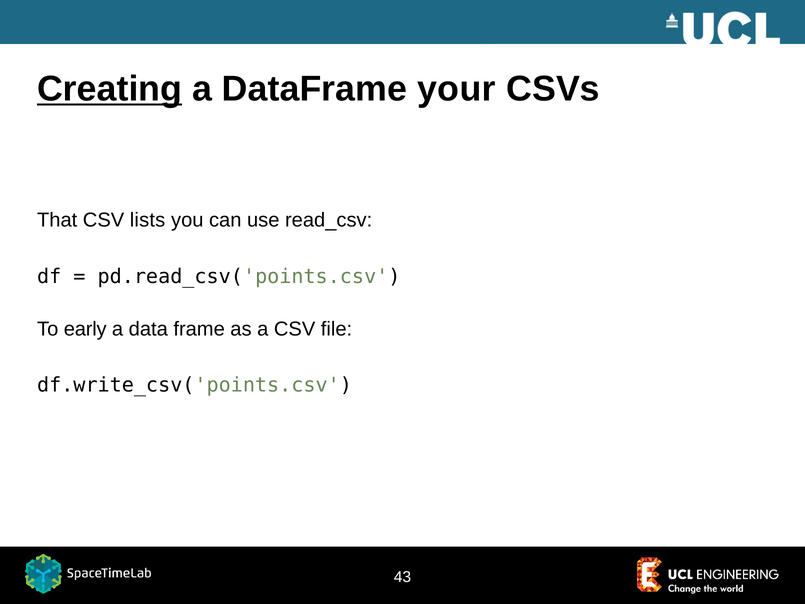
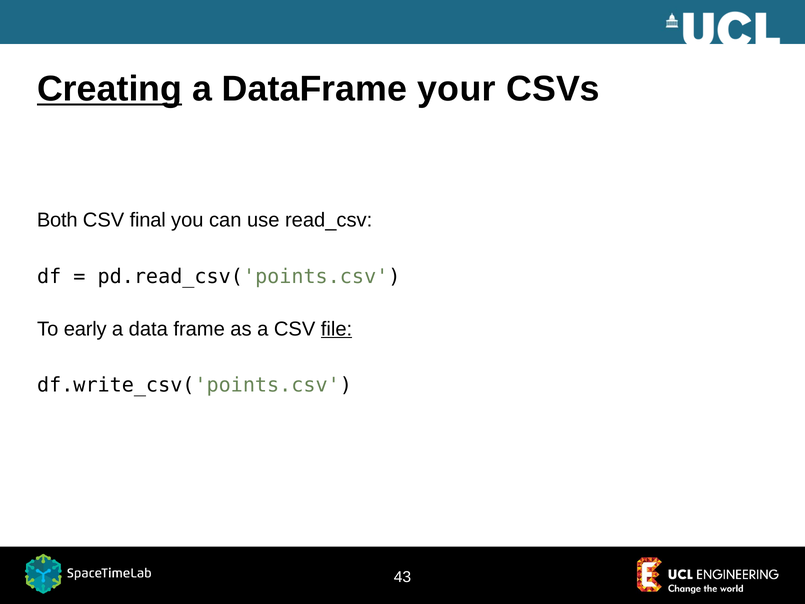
That: That -> Both (57, 220)
lists: lists -> final (148, 220)
file underline: none -> present (337, 329)
